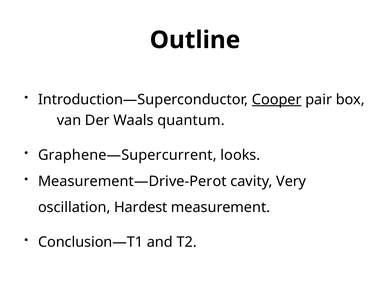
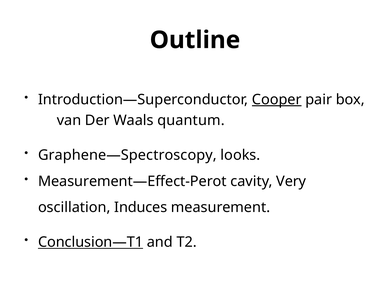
Graphene—Supercurrent: Graphene—Supercurrent -> Graphene—Spectroscopy (127, 155)
Measurement—Drive-Perot: Measurement—Drive-Perot -> Measurement—Effect-Perot (132, 181)
Hardest: Hardest -> Induces (141, 207)
Conclusion—T1 underline: none -> present (91, 242)
